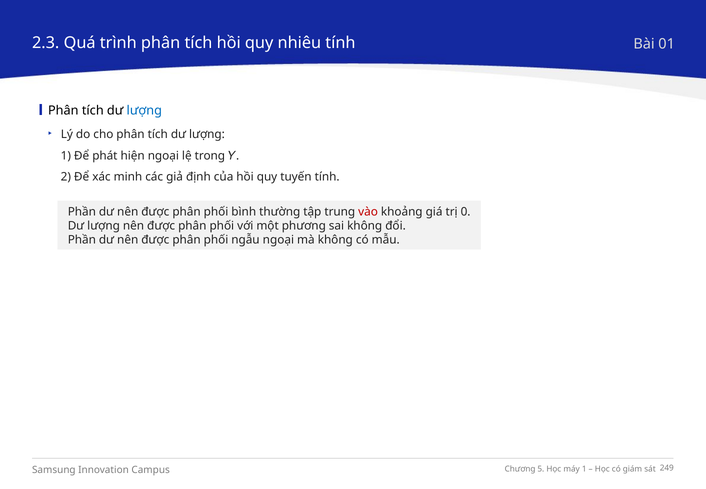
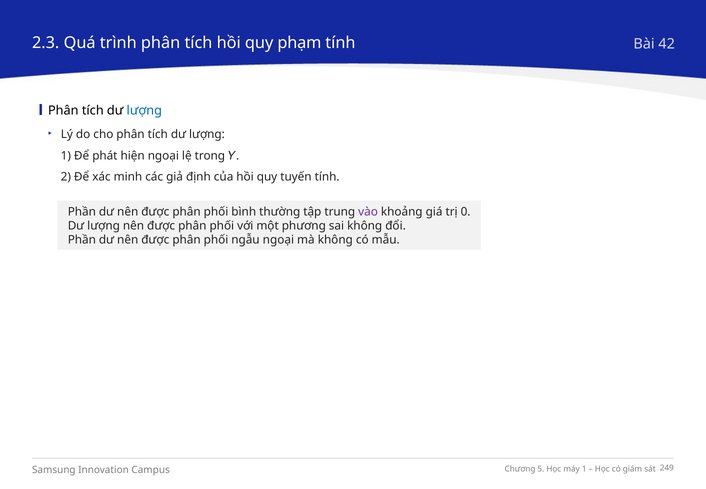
nhiêu: nhiêu -> phạm (299, 43)
01: 01 -> 42 (667, 44)
vào colour: red -> purple (368, 212)
